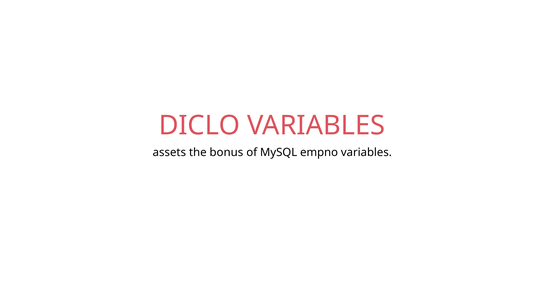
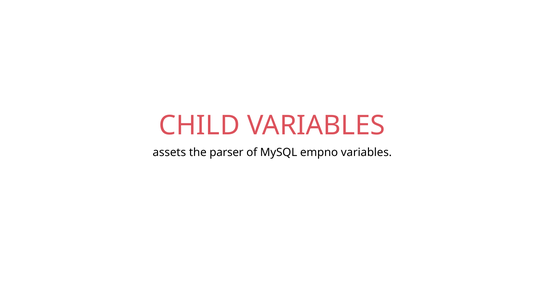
DICLO: DICLO -> CHILD (199, 126)
bonus: bonus -> parser (226, 152)
